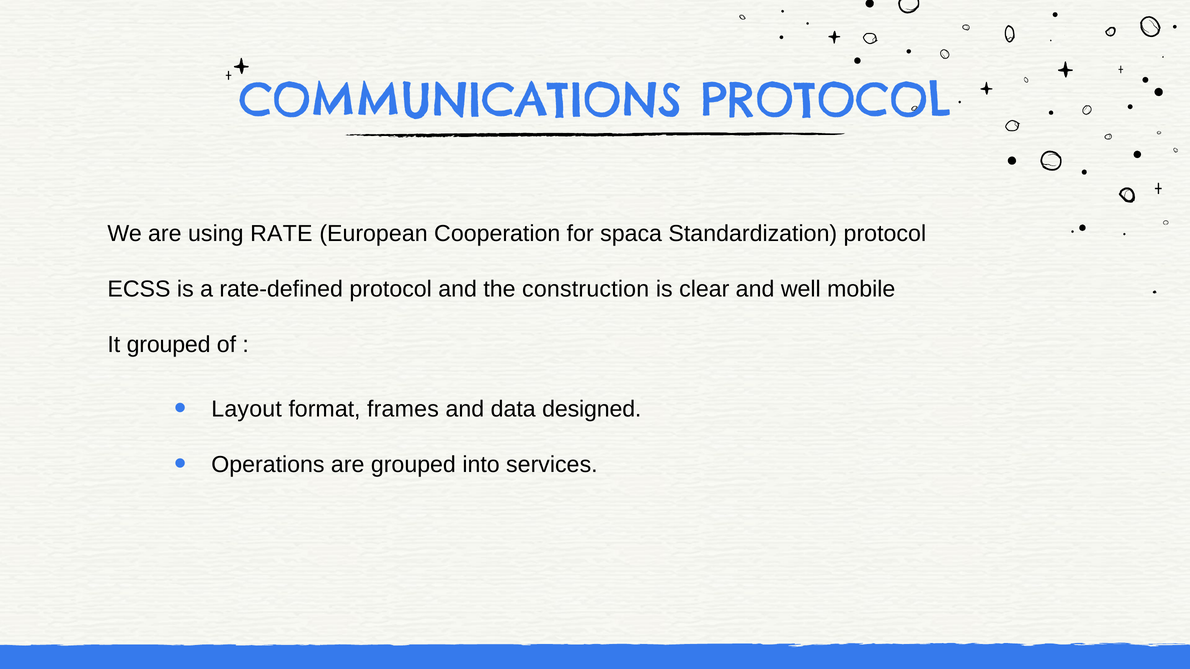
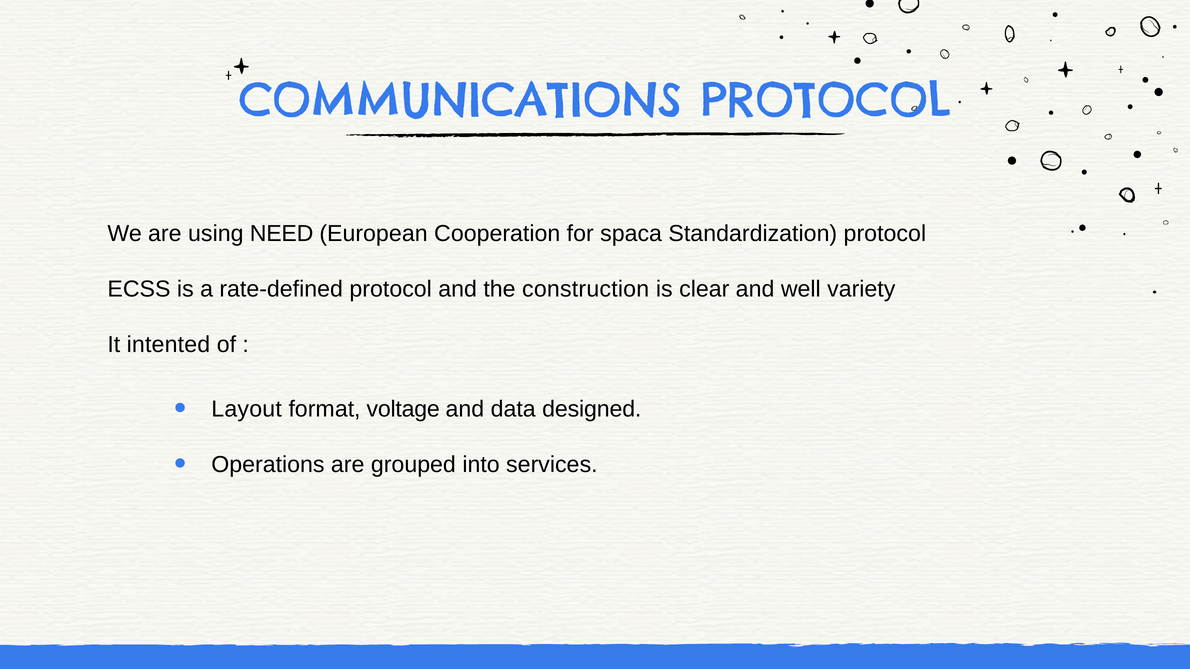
RATE: RATE -> NEED (282, 234)
mobile: mobile -> variety (861, 289)
It grouped: grouped -> intented (168, 345)
frames: frames -> voltage (403, 409)
